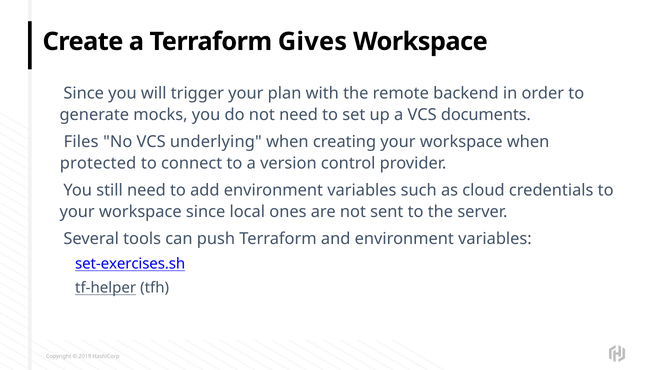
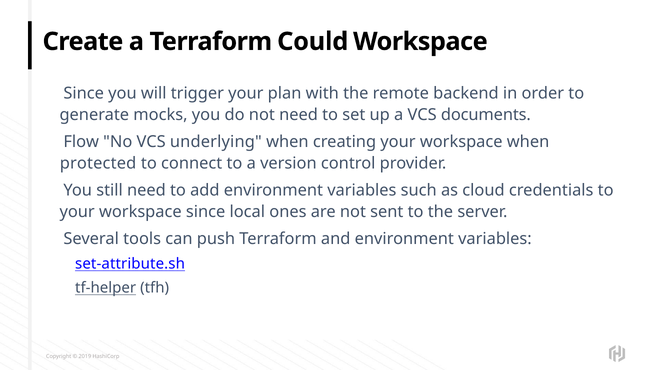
Gives: Gives -> Could (313, 42)
Files: Files -> Flow (81, 142)
set-exercises.sh: set-exercises.sh -> set-attribute.sh (130, 264)
